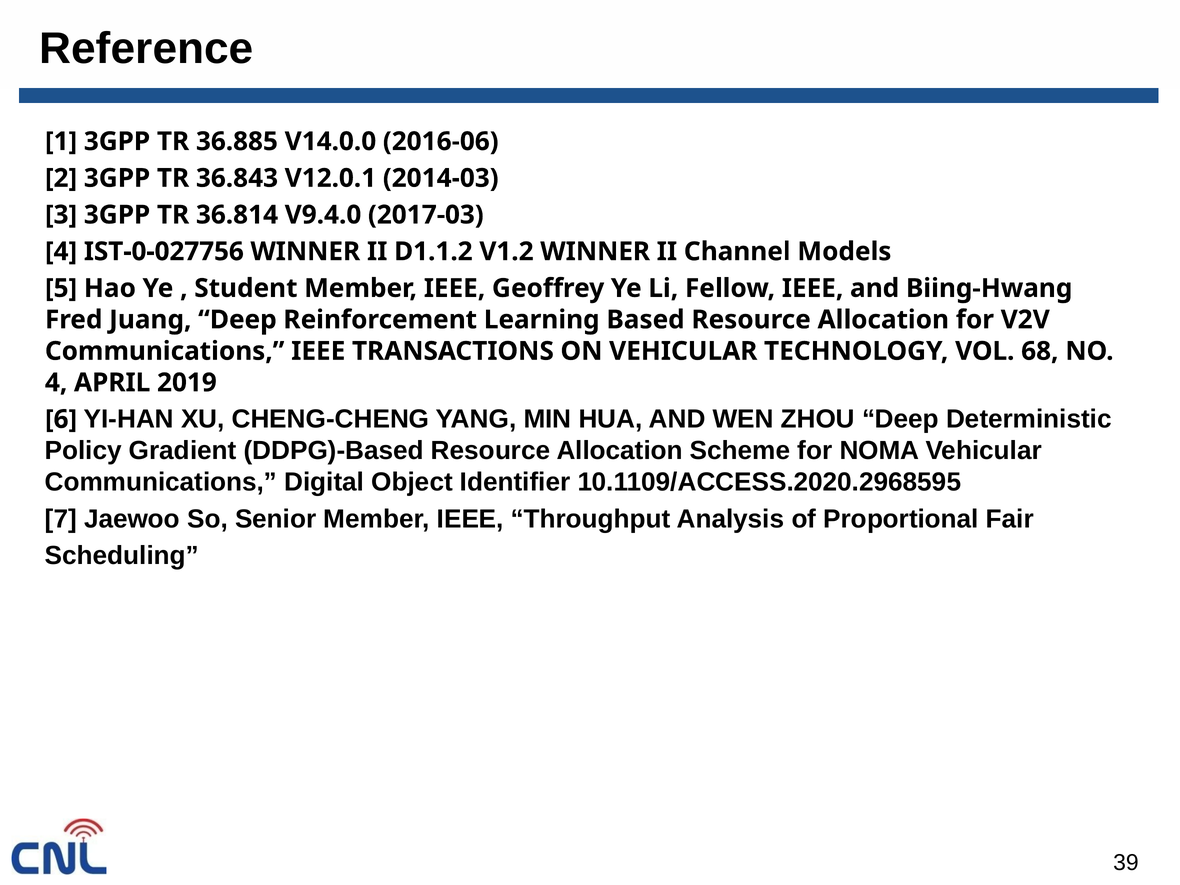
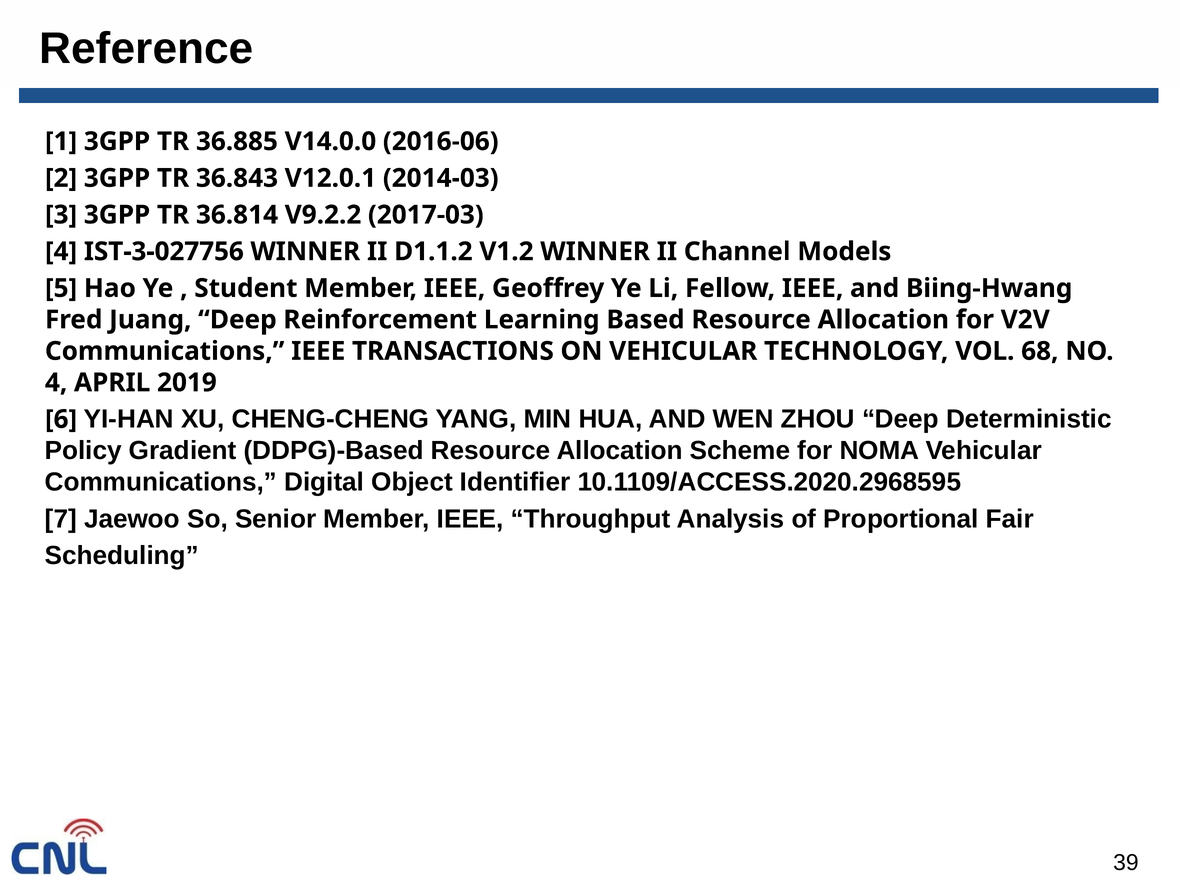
V9.4.0: V9.4.0 -> V9.2.2 (323, 215)
IST-0-027756: IST-0-027756 -> IST-3-027756 (164, 252)
